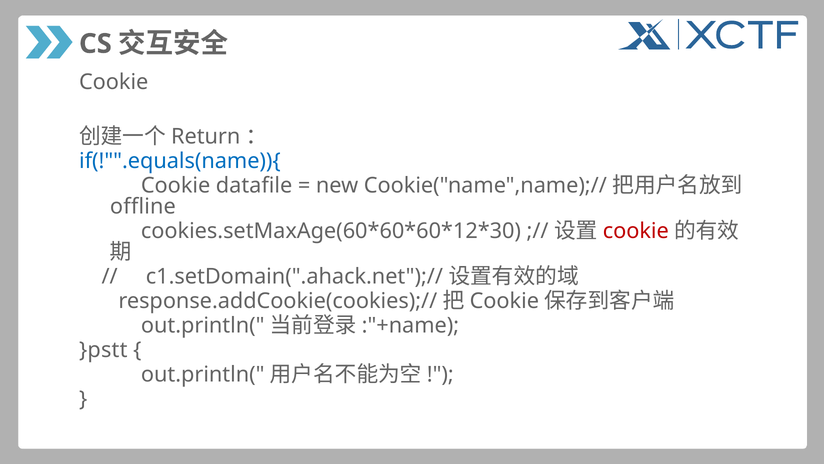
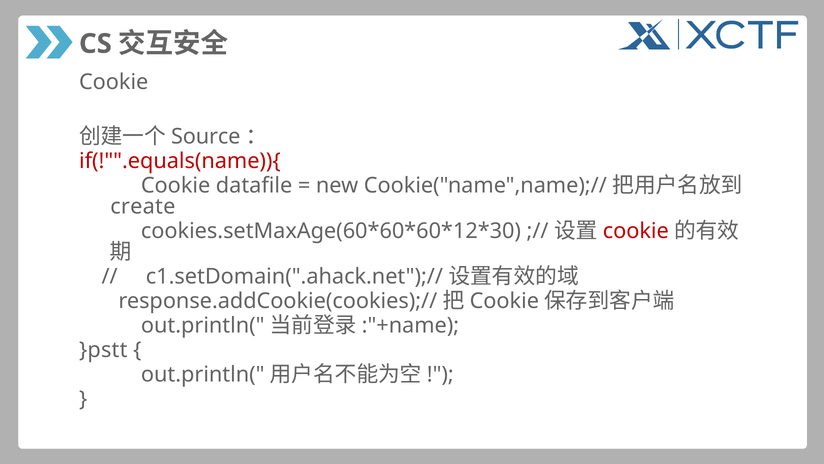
Return: Return -> Source (206, 136)
if(!"".equals(name)){ colour: blue -> red (180, 161)
offline: offline -> create (143, 206)
